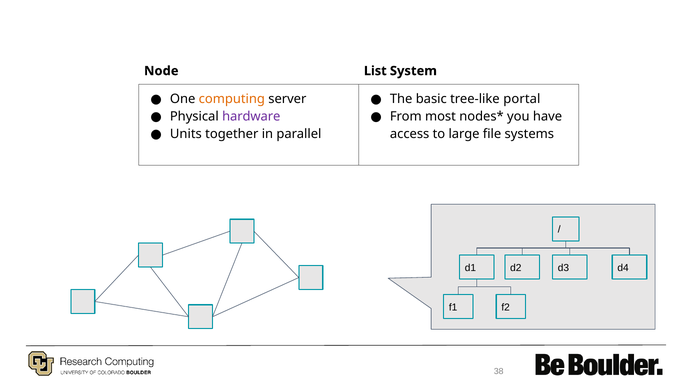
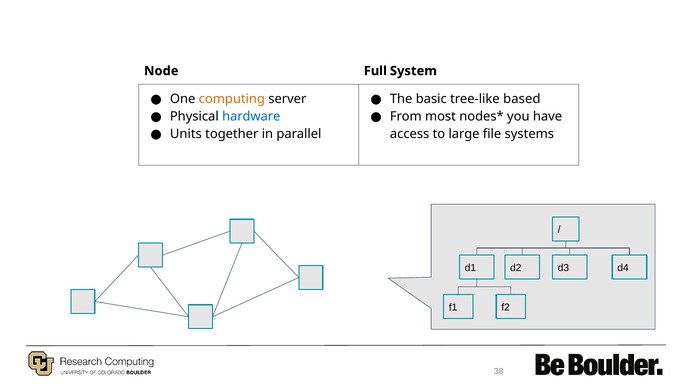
List: List -> Full (375, 71)
portal: portal -> based (522, 99)
hardware colour: purple -> blue (251, 117)
